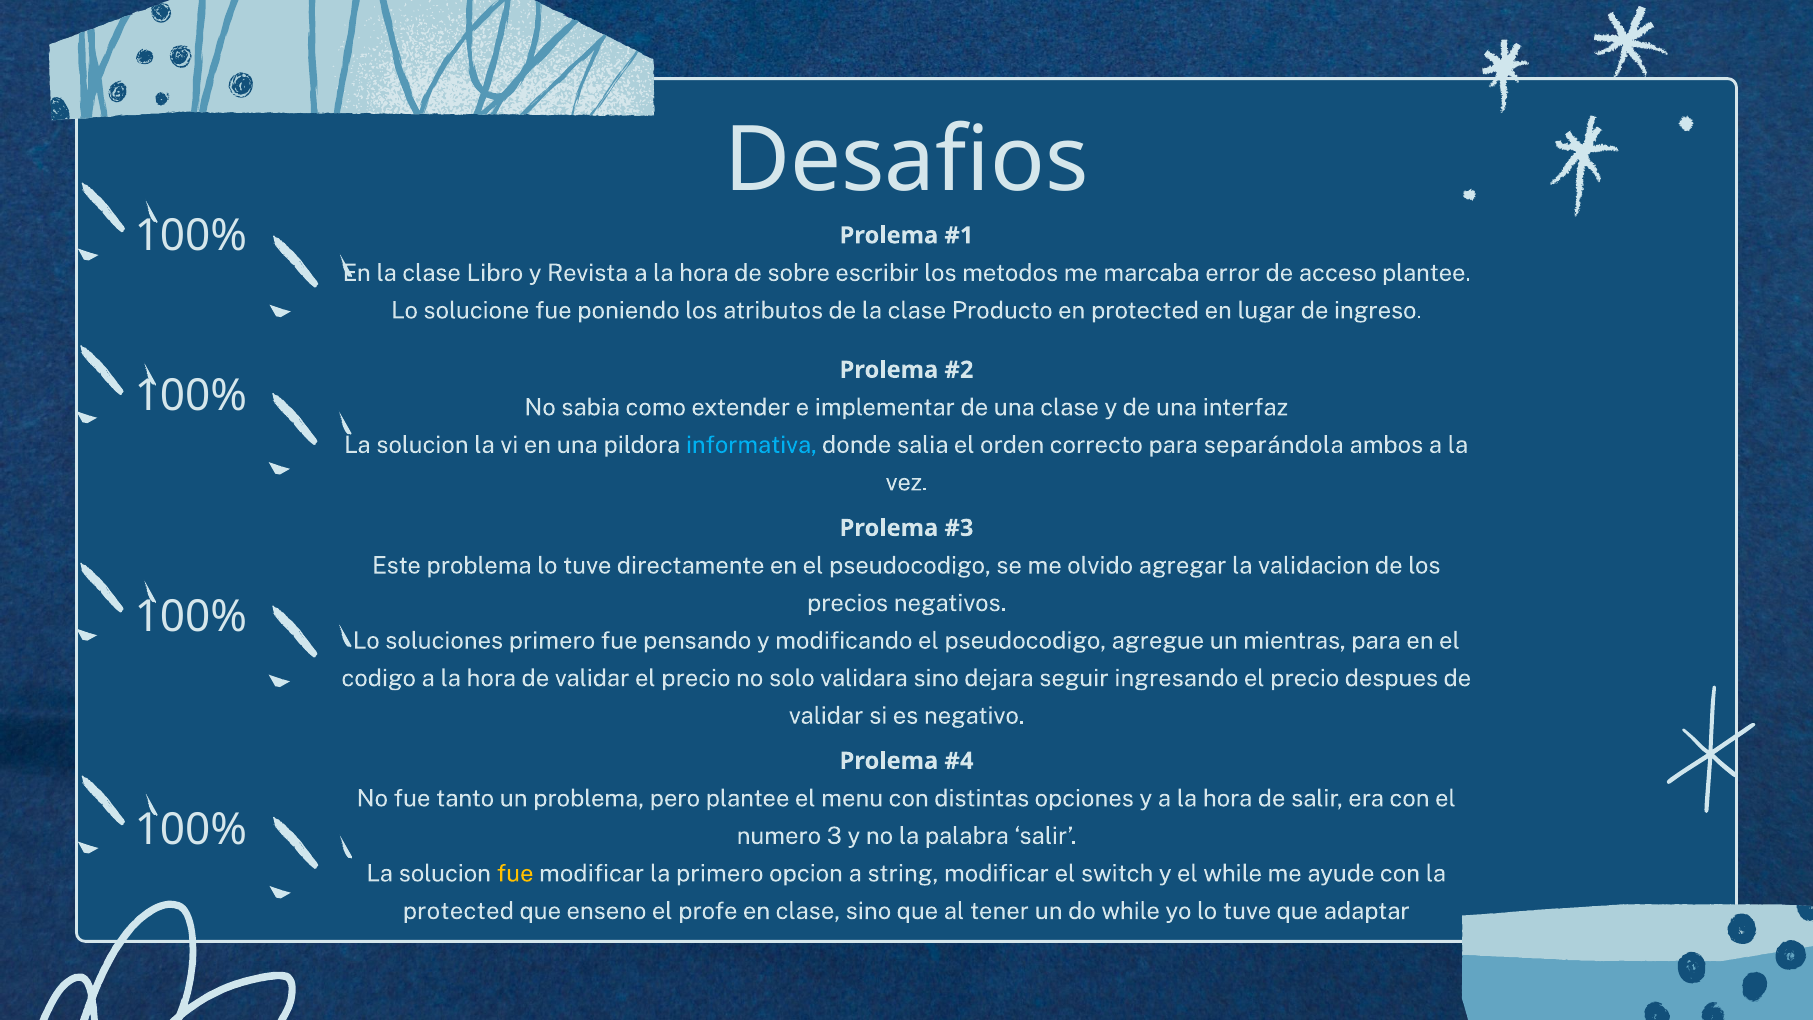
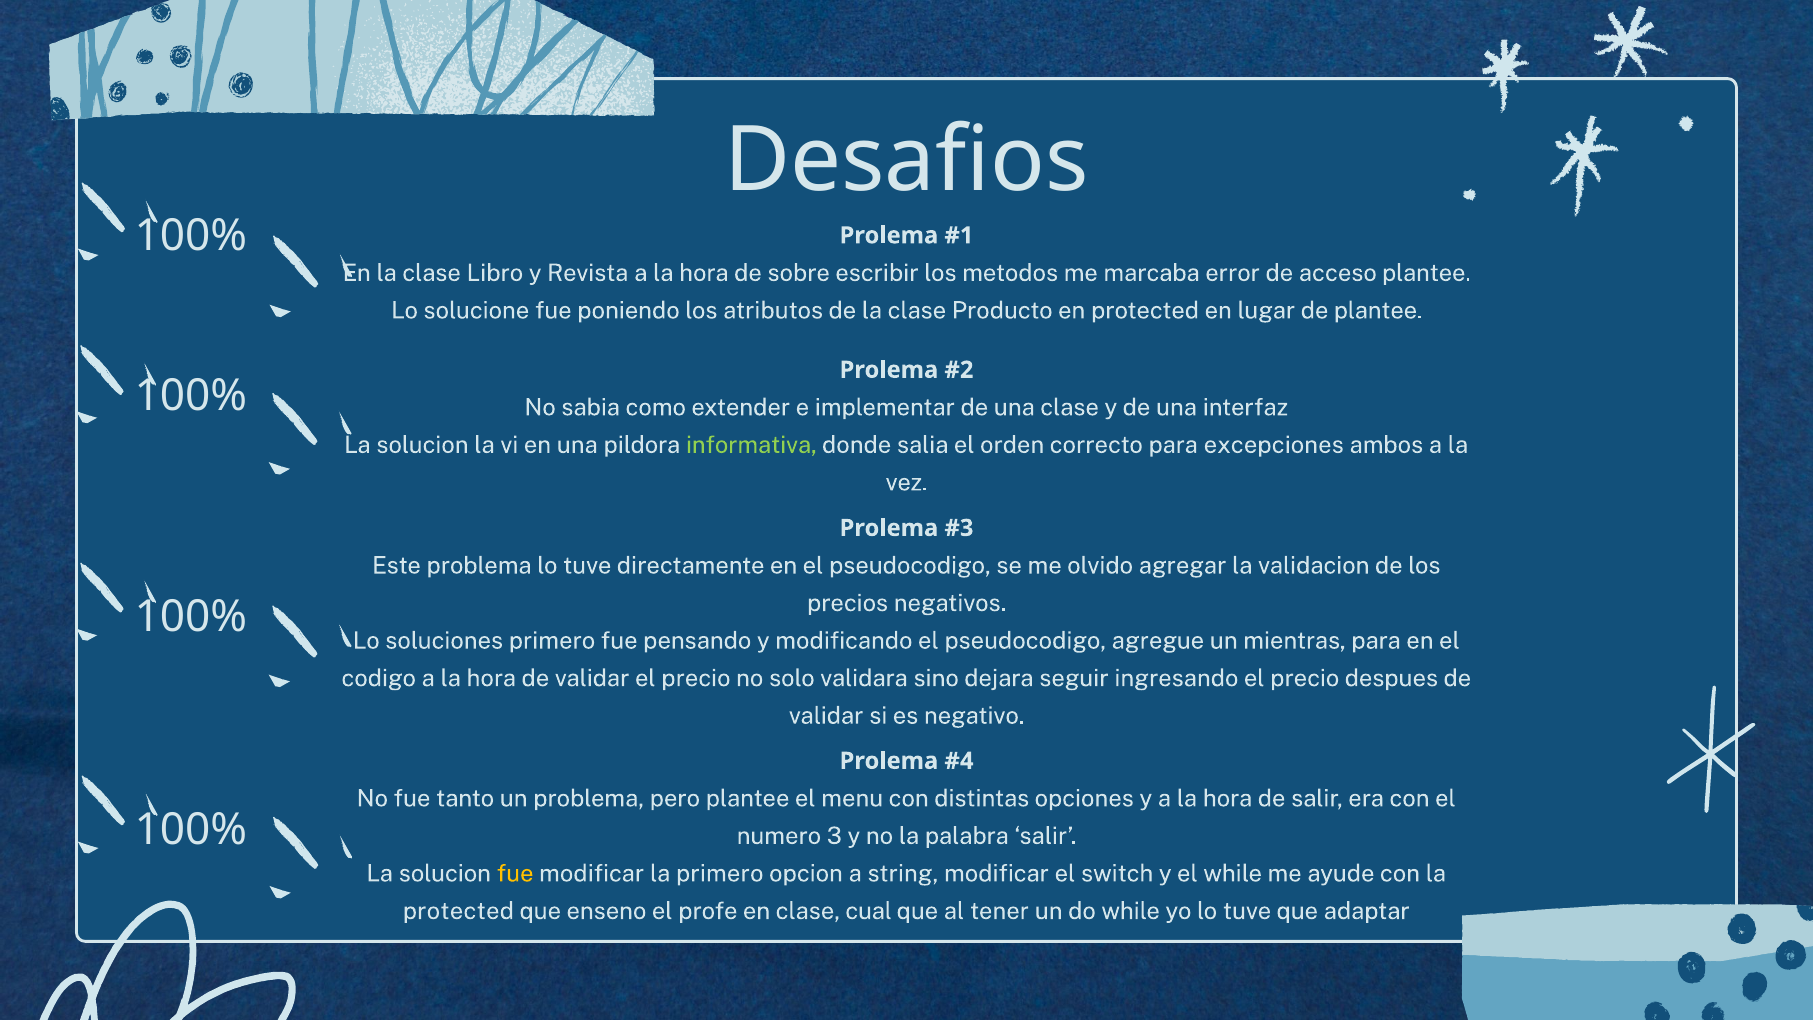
de ingreso: ingreso -> plantee (1378, 311)
informativa colour: light blue -> light green (751, 445)
separándola: separándola -> excepciones (1274, 445)
clase sino: sino -> cual (869, 911)
